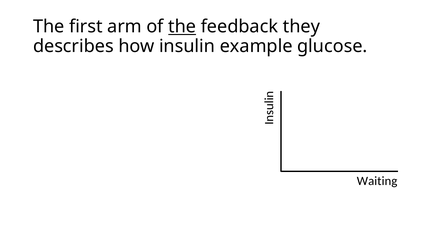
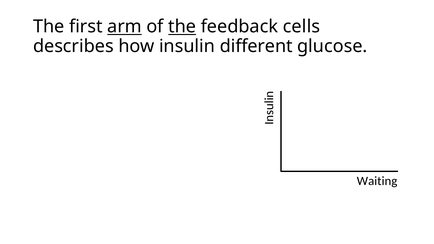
arm underline: none -> present (125, 27)
they: they -> cells (301, 27)
example: example -> different (256, 46)
